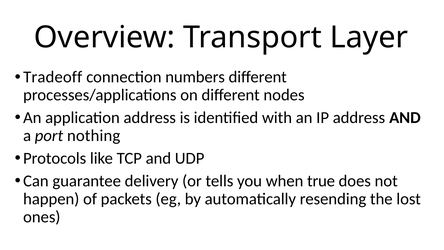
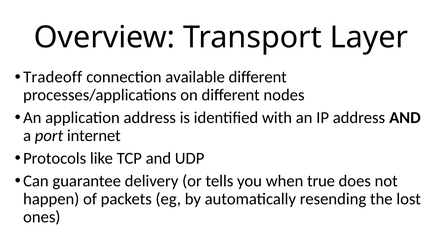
numbers: numbers -> available (195, 77)
nothing: nothing -> internet (94, 136)
